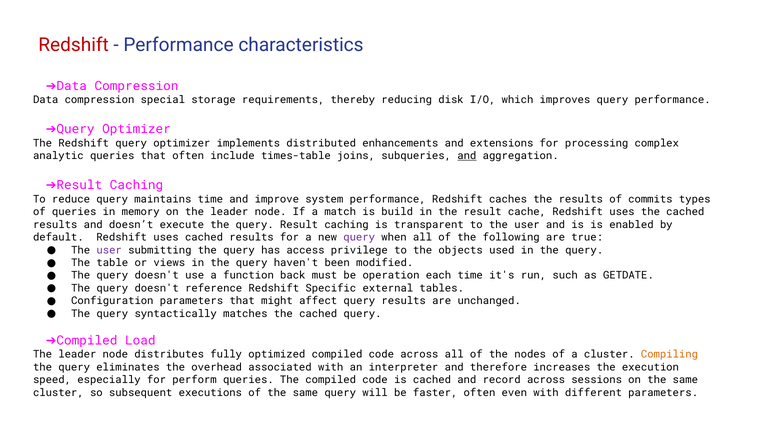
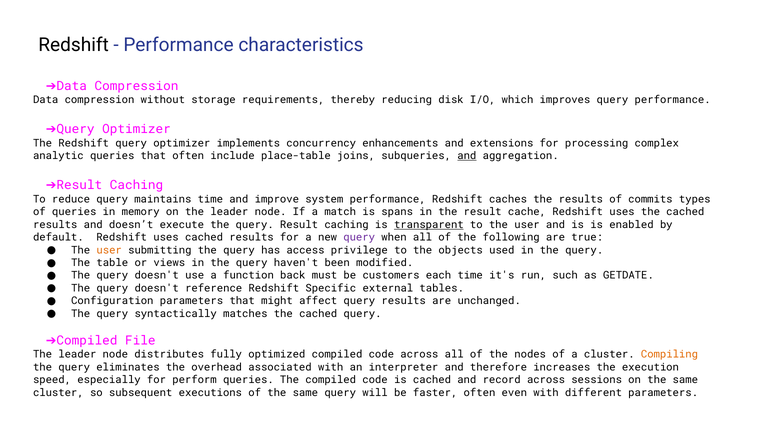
Redshift colour: red -> black (74, 45)
special: special -> without (163, 100)
distributed: distributed -> concurrency (321, 143)
times-table: times-table -> place-table (296, 156)
build: build -> spans (397, 212)
transparent underline: none -> present (429, 225)
user colour: purple -> orange (109, 250)
operation: operation -> customers (391, 276)
Load: Load -> File (140, 341)
